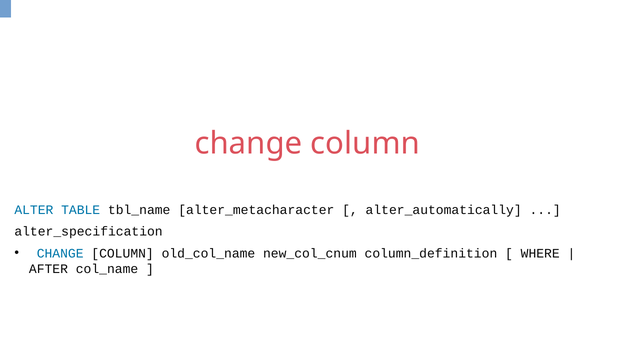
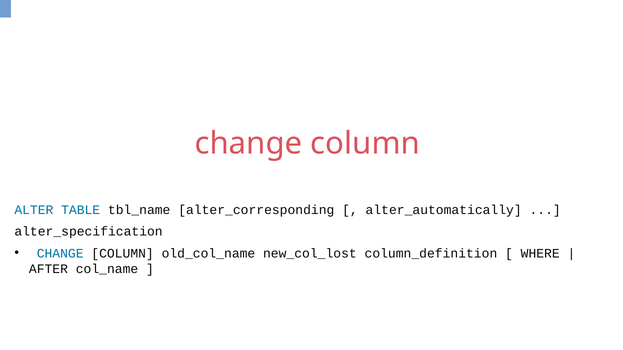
alter_metacharacter: alter_metacharacter -> alter_corresponding (256, 210)
new_col_cnum: new_col_cnum -> new_col_lost (310, 254)
